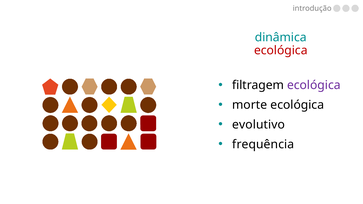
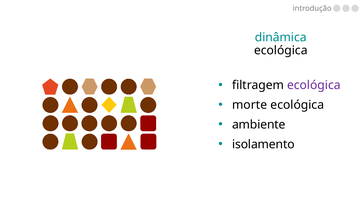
ecológica colour: red -> black (281, 50)
evolutivo: evolutivo -> ambiente (259, 125)
frequência: frequência -> isolamento (263, 144)
